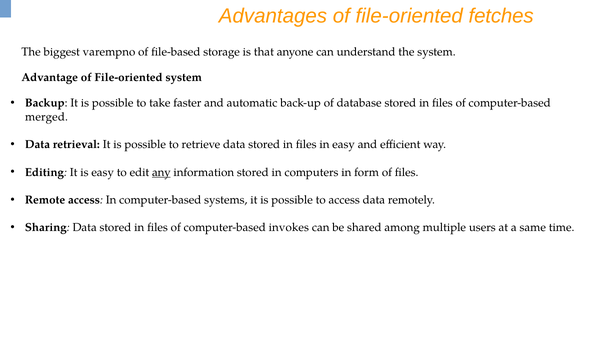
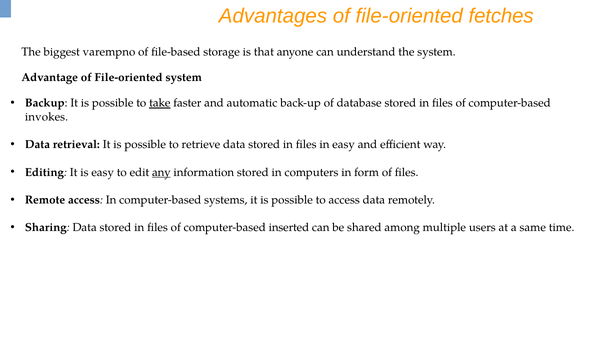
take underline: none -> present (160, 103)
merged: merged -> invokes (47, 117)
invokes: invokes -> inserted (289, 228)
